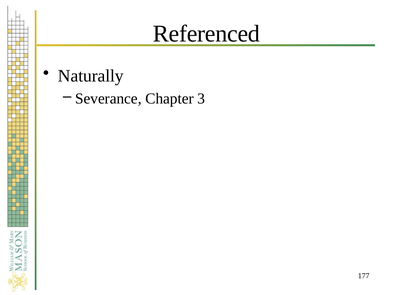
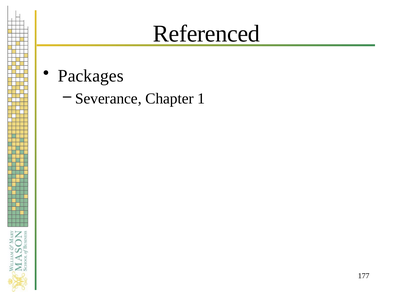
Naturally: Naturally -> Packages (91, 76)
3: 3 -> 1 (201, 98)
